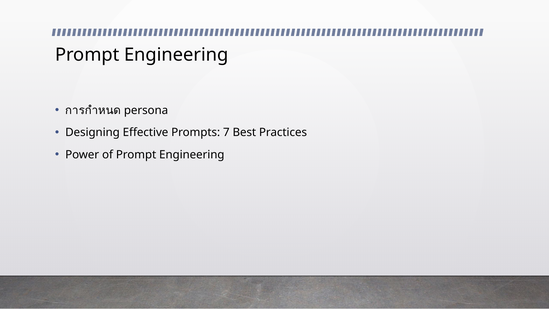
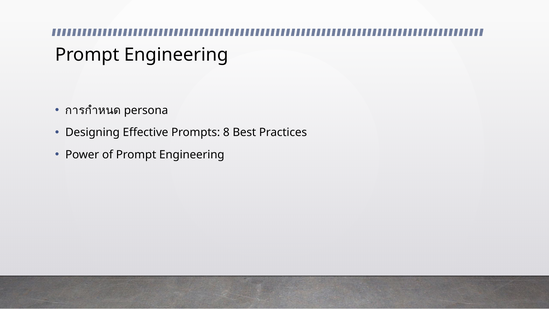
7: 7 -> 8 (226, 132)
